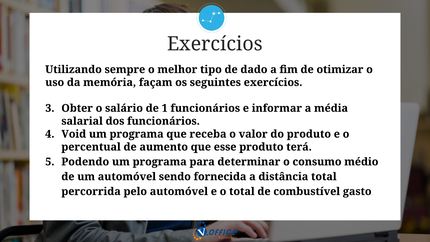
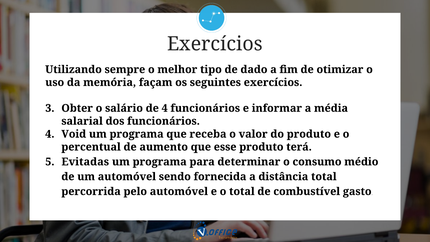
de 1: 1 -> 4 (165, 108)
Podendo: Podendo -> Evitadas (85, 162)
